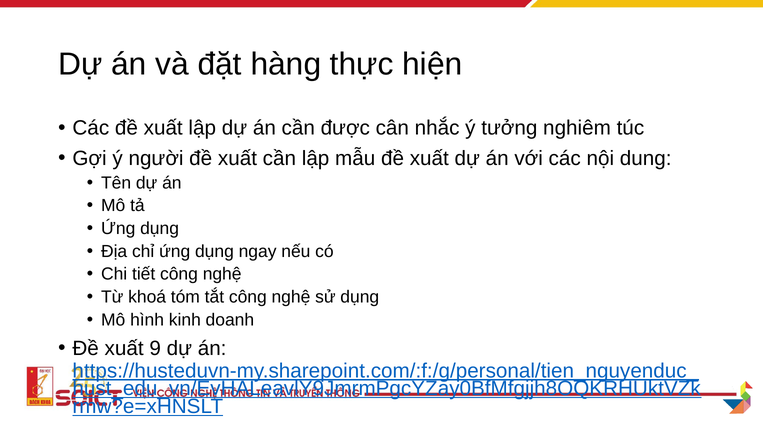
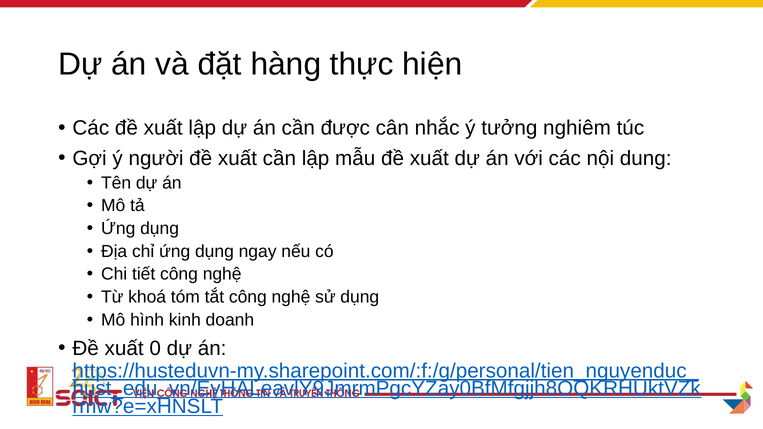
9: 9 -> 0 (155, 349)
